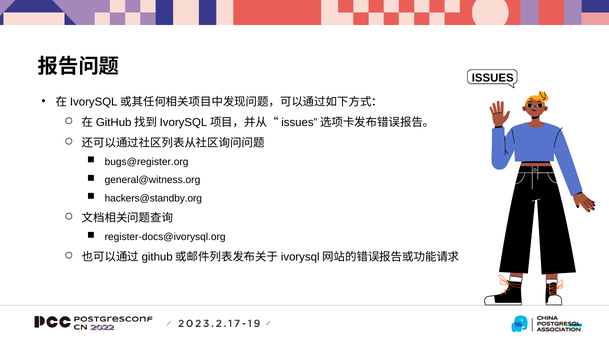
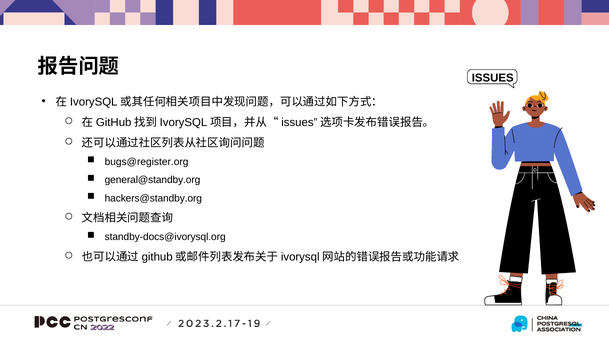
general@witness.org: general@witness.org -> general@standby.org (152, 180)
register-docs@ivorysql.org: register-docs@ivorysql.org -> standby-docs@ivorysql.org (165, 237)
